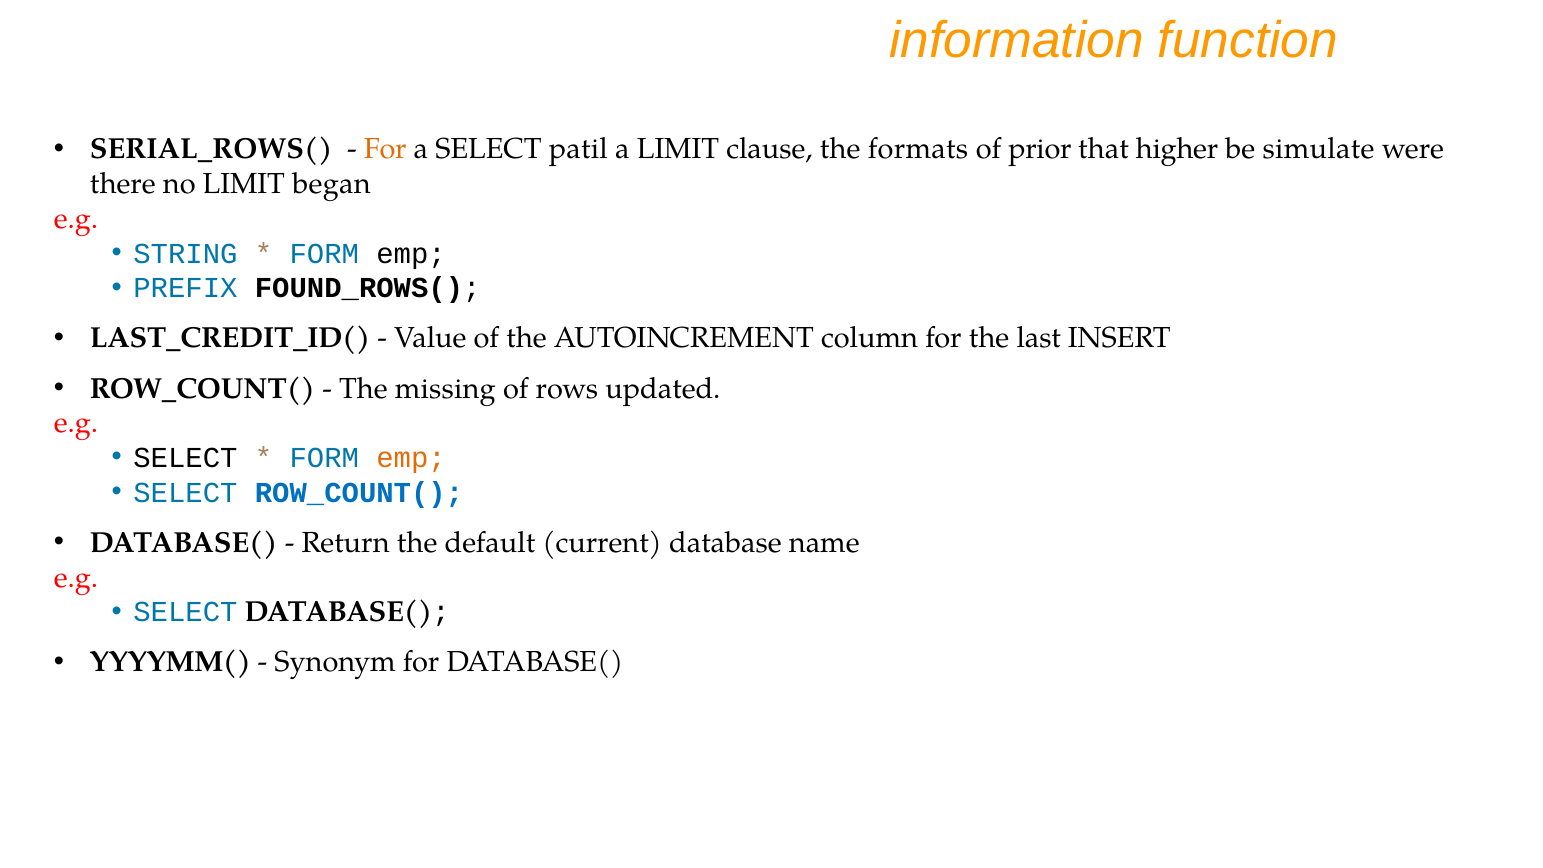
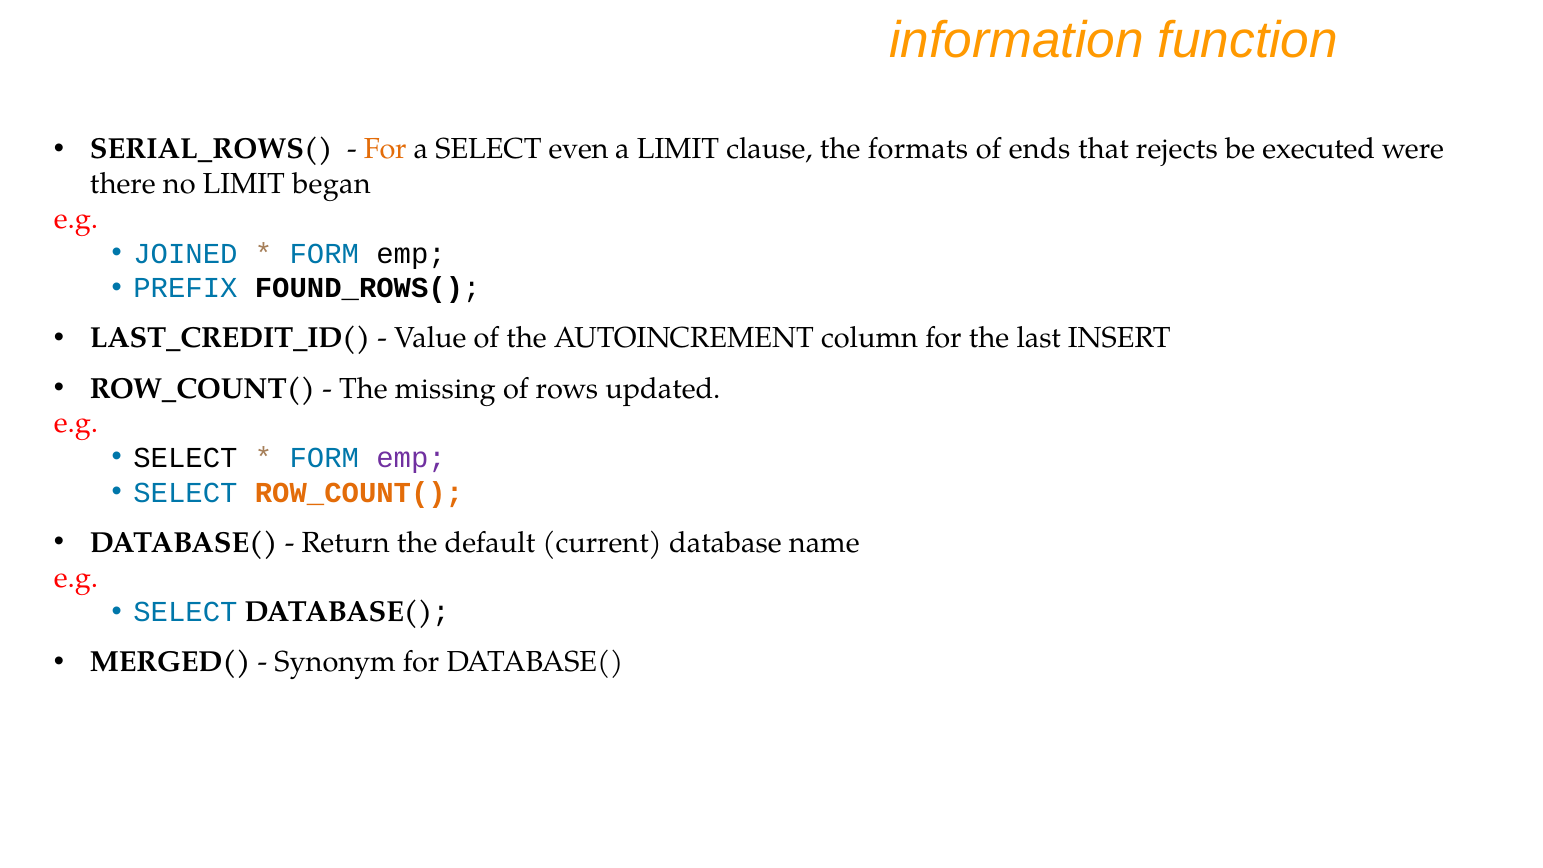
patil: patil -> even (579, 149)
prior: prior -> ends (1040, 149)
higher: higher -> rejects (1177, 149)
simulate: simulate -> executed (1319, 149)
STRING: STRING -> JOINED (185, 254)
emp colour: orange -> purple (411, 458)
ROW_COUNT( colour: blue -> orange (359, 493)
YYYYMM(: YYYYMM( -> MERGED( (170, 662)
